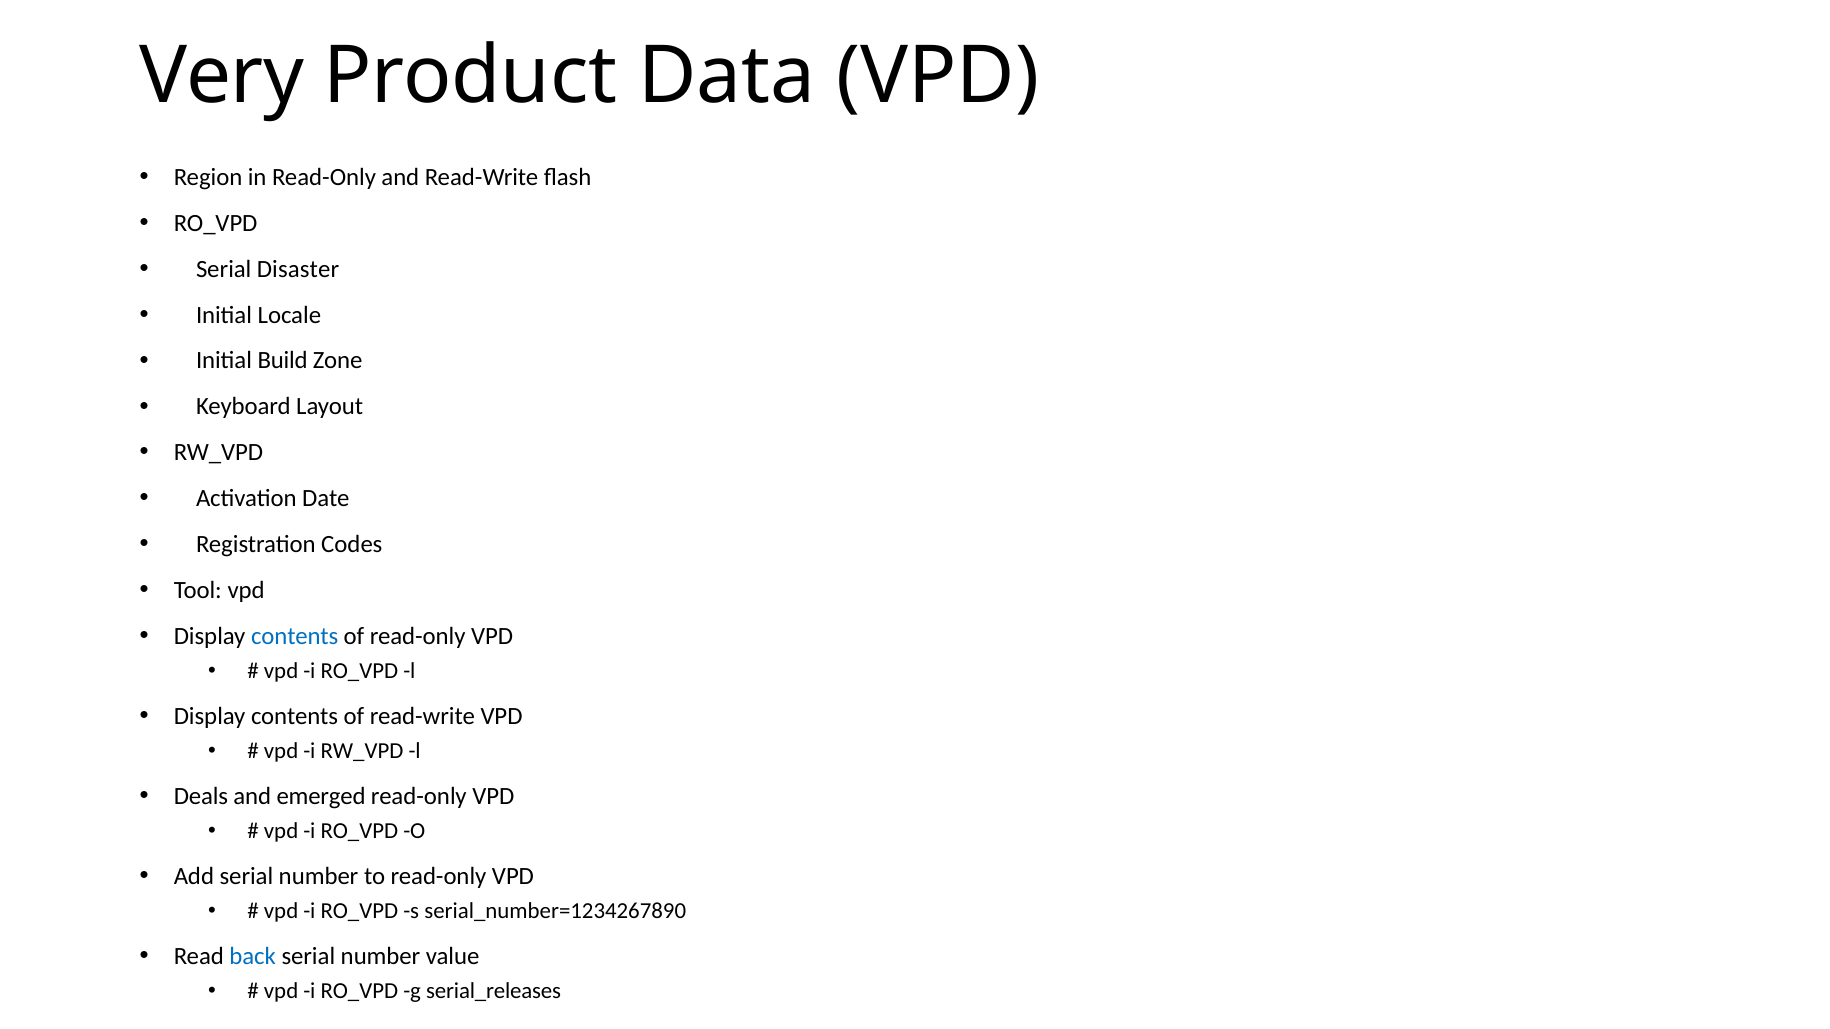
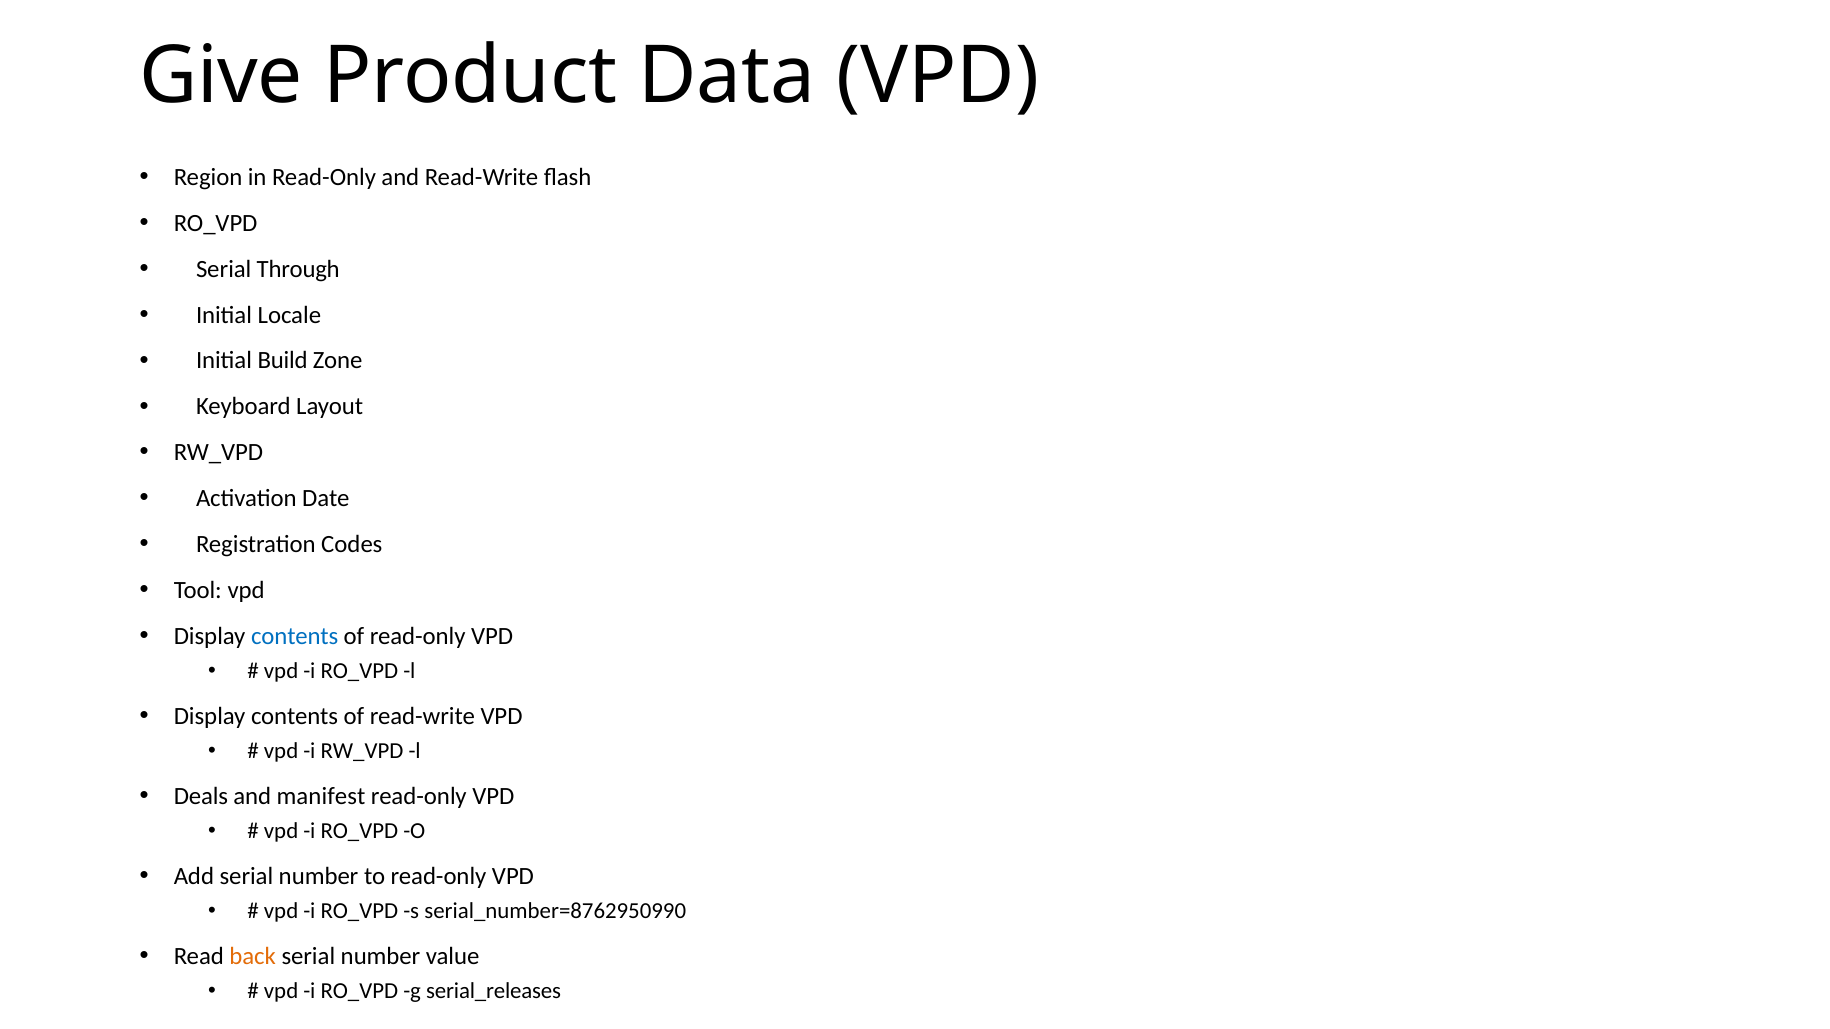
Very: Very -> Give (221, 76)
Disaster: Disaster -> Through (298, 269)
emerged: emerged -> manifest (321, 796)
serial_number=1234267890: serial_number=1234267890 -> serial_number=8762950990 (555, 912)
back colour: blue -> orange (253, 956)
